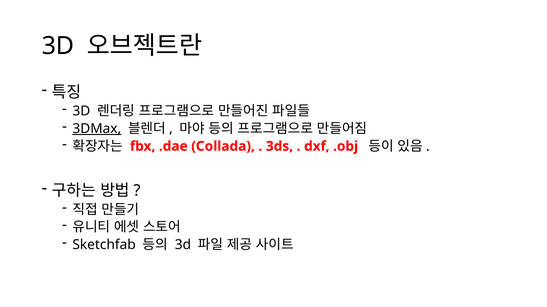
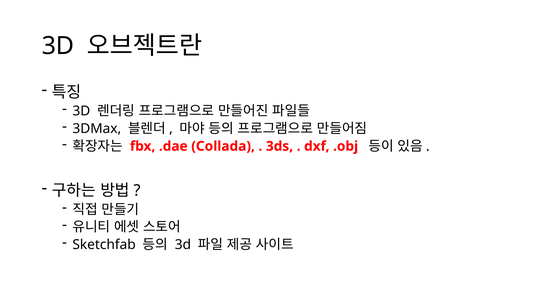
3DMax underline: present -> none (97, 129)
